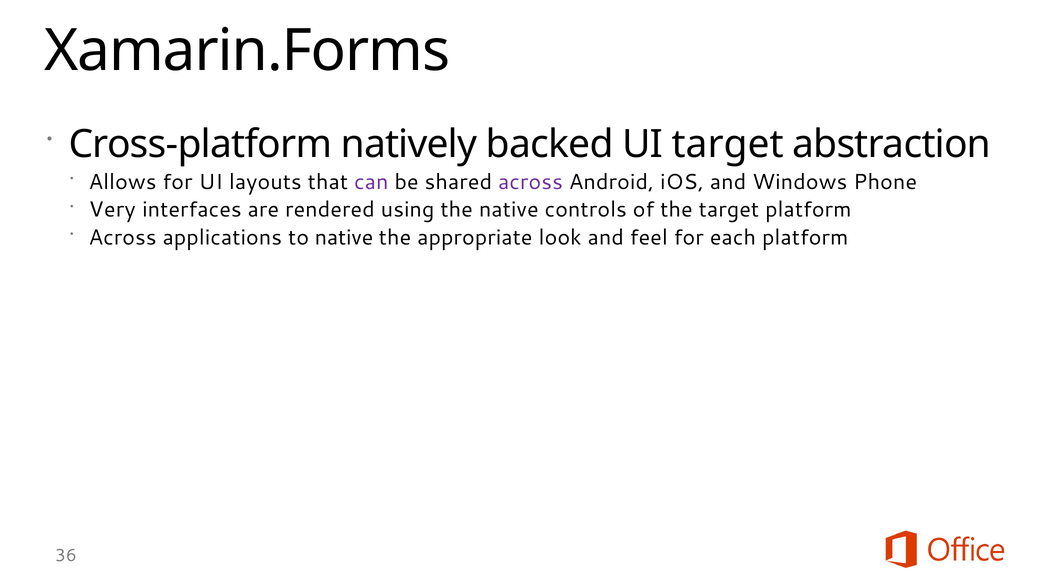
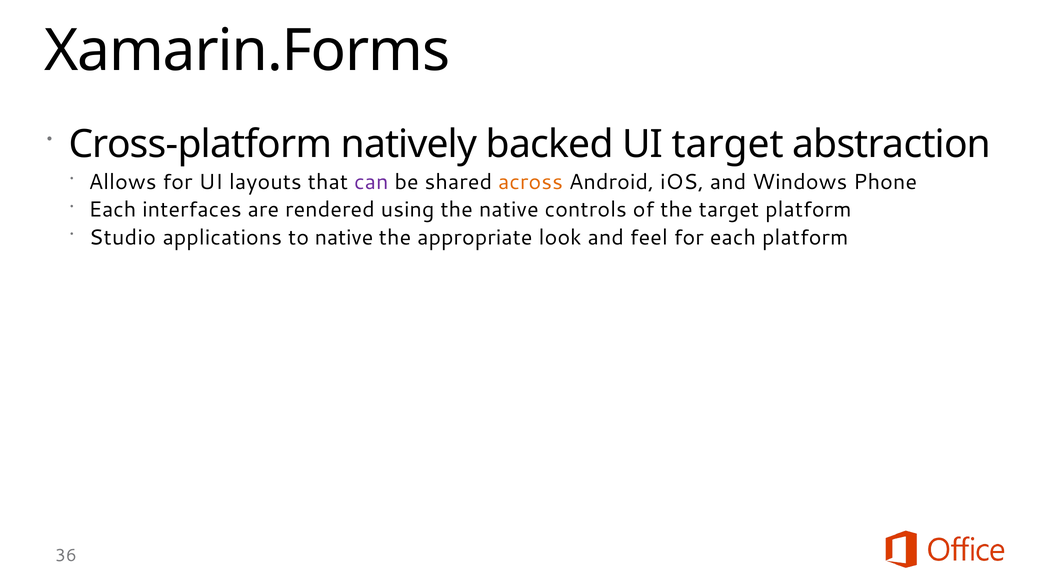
across colour: purple -> orange (530, 182)
Very: Very -> Each (112, 210)
Across: Across -> Studio (122, 237)
